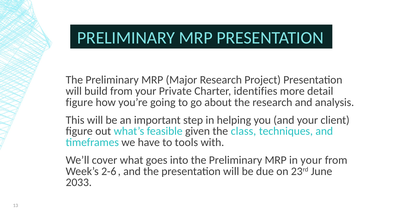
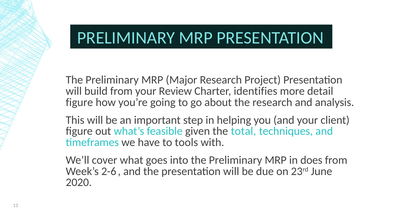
Private: Private -> Review (175, 91)
class: class -> total (243, 131)
in your: your -> does (311, 160)
2033: 2033 -> 2020 (79, 182)
